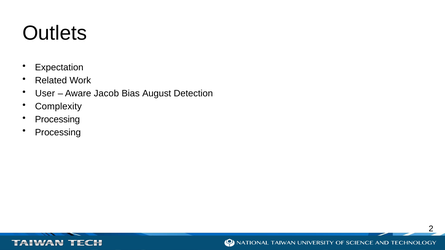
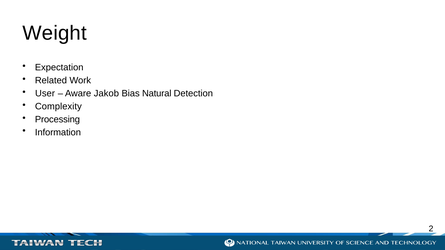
Outlets: Outlets -> Weight (55, 33)
Jacob: Jacob -> Jakob (106, 94)
August: August -> Natural (157, 94)
Processing: Processing -> Information (58, 133)
